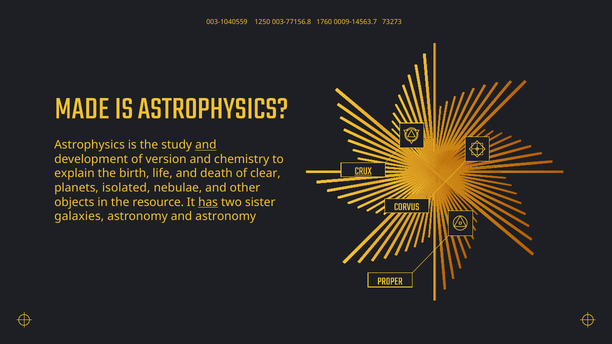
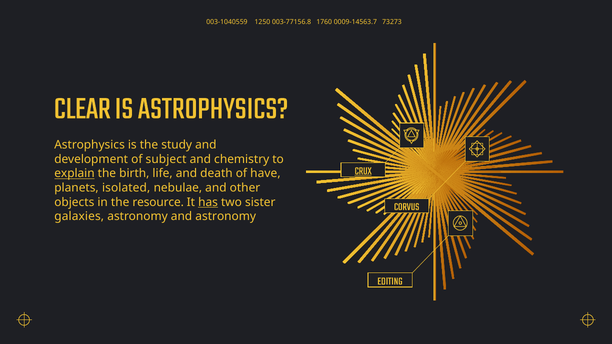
MADE: MADE -> CLEAR (82, 108)
and underline: present -> none (206, 145)
version: version -> subject (166, 159)
explain underline: none -> present (74, 174)
clear: clear -> have (265, 174)
PROPER: PROPER -> EDITING (390, 281)
